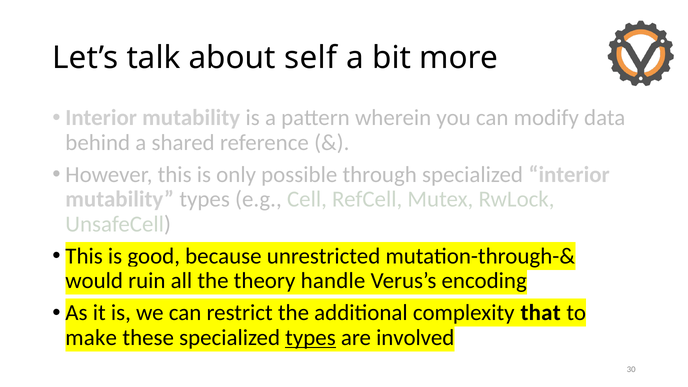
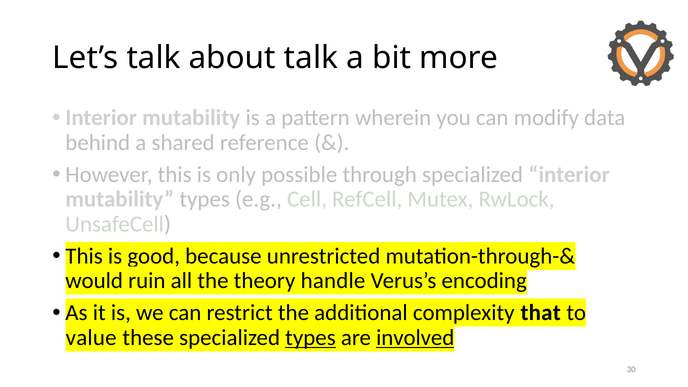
about self: self -> talk (311, 58)
make: make -> value (91, 338)
involved underline: none -> present (415, 338)
